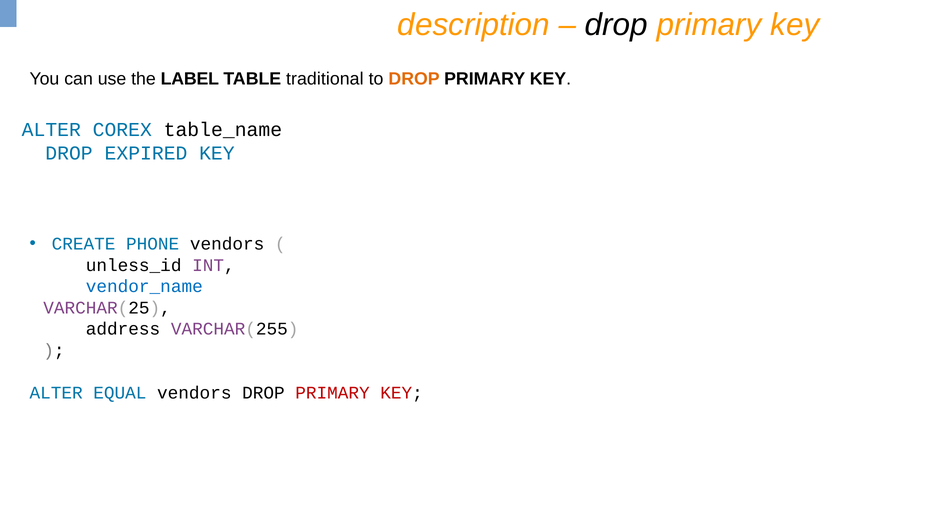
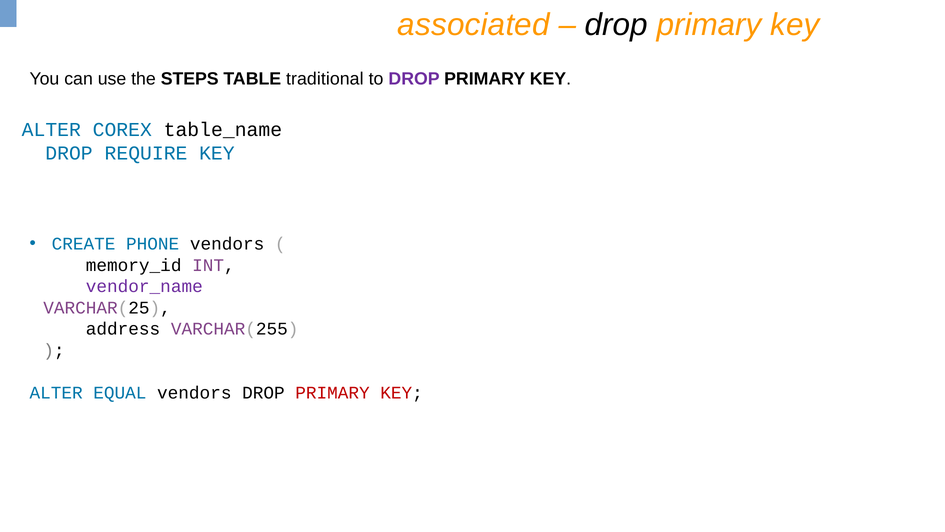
description: description -> associated (474, 25)
LABEL: LABEL -> STEPS (190, 79)
DROP colour: orange -> purple (414, 79)
EXPIRED: EXPIRED -> REQUIRE (146, 153)
unless_id: unless_id -> memory_id (134, 265)
vendor_name colour: blue -> purple (144, 286)
